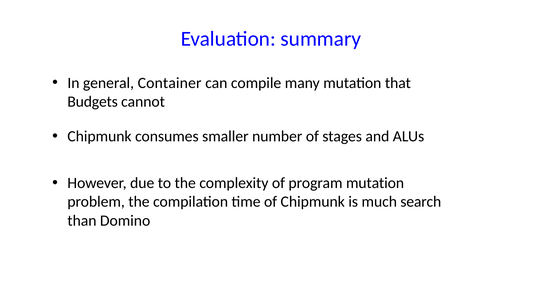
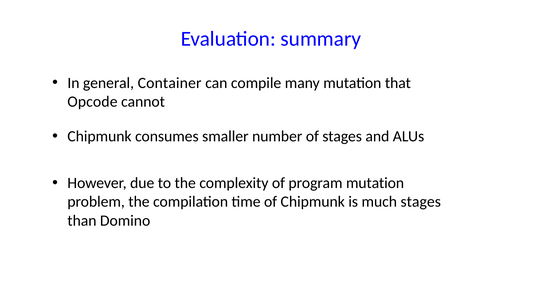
Budgets: Budgets -> Opcode (92, 102)
much search: search -> stages (421, 201)
